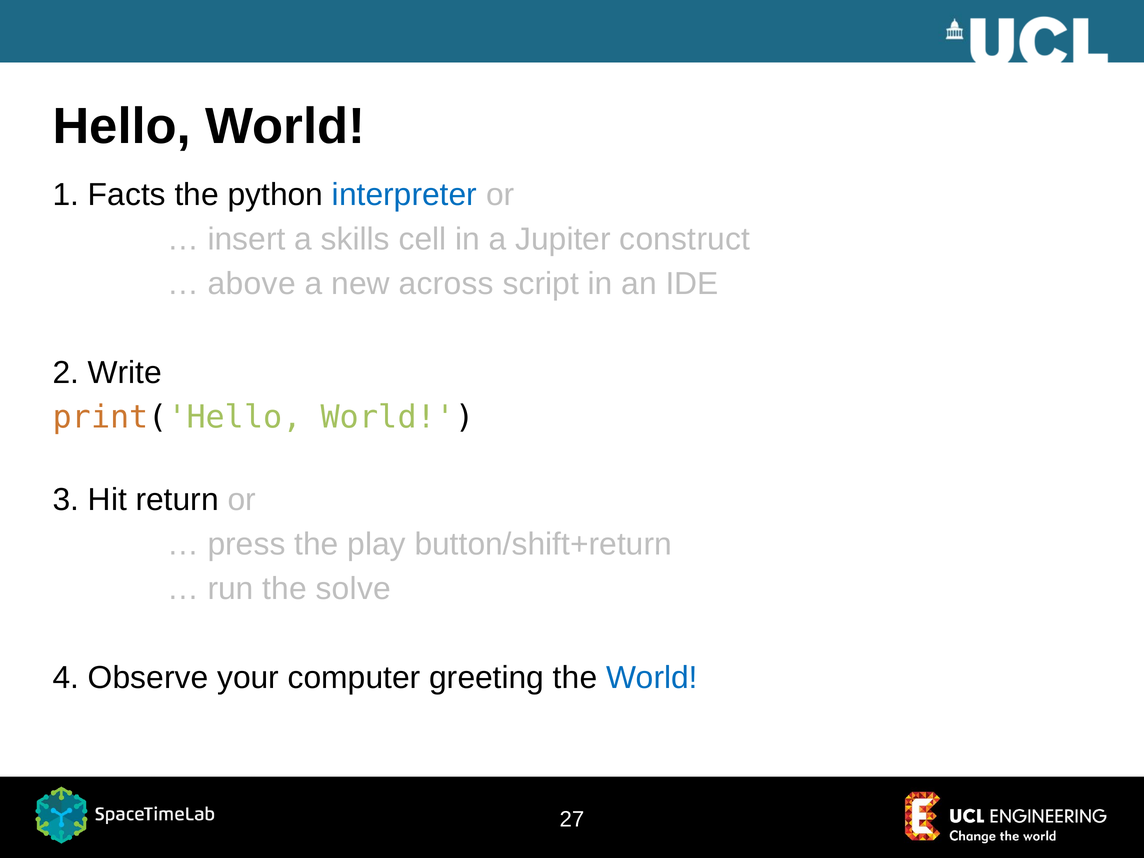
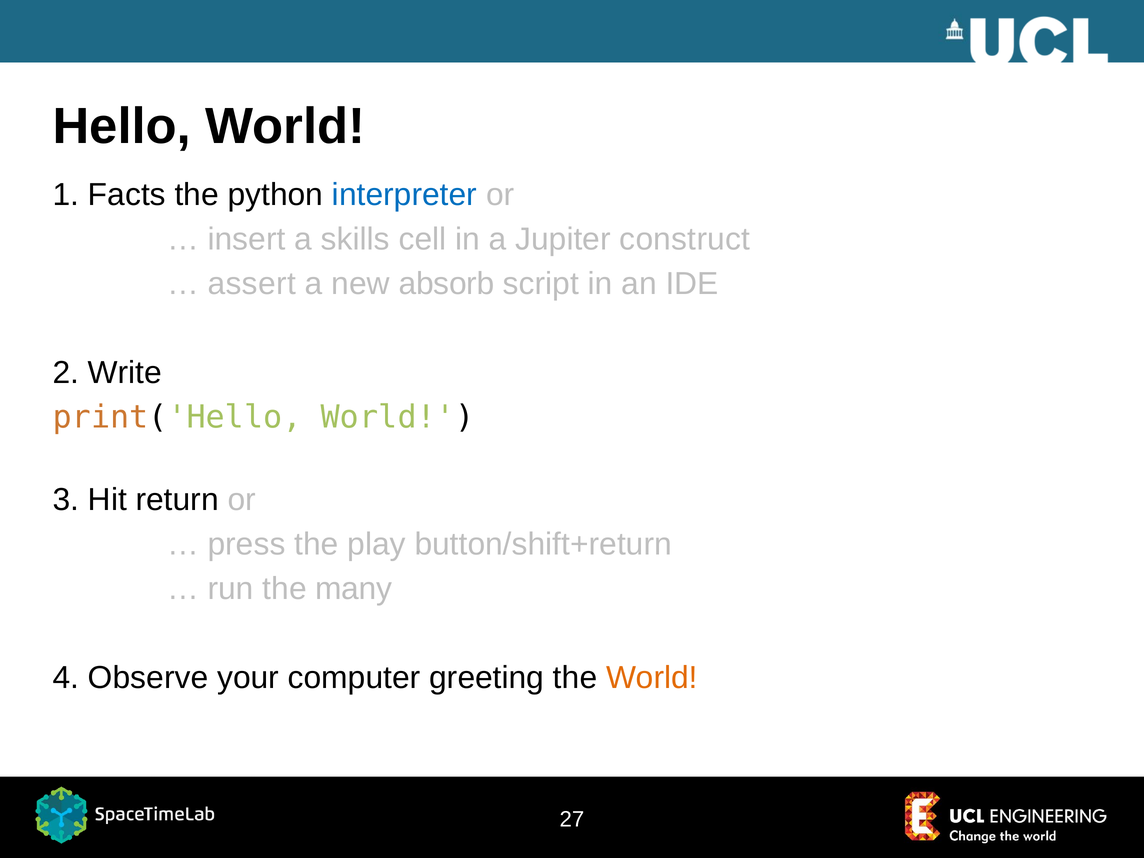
above: above -> assert (252, 284)
across: across -> absorb (447, 284)
solve: solve -> many (354, 589)
World colour: blue -> orange (652, 678)
